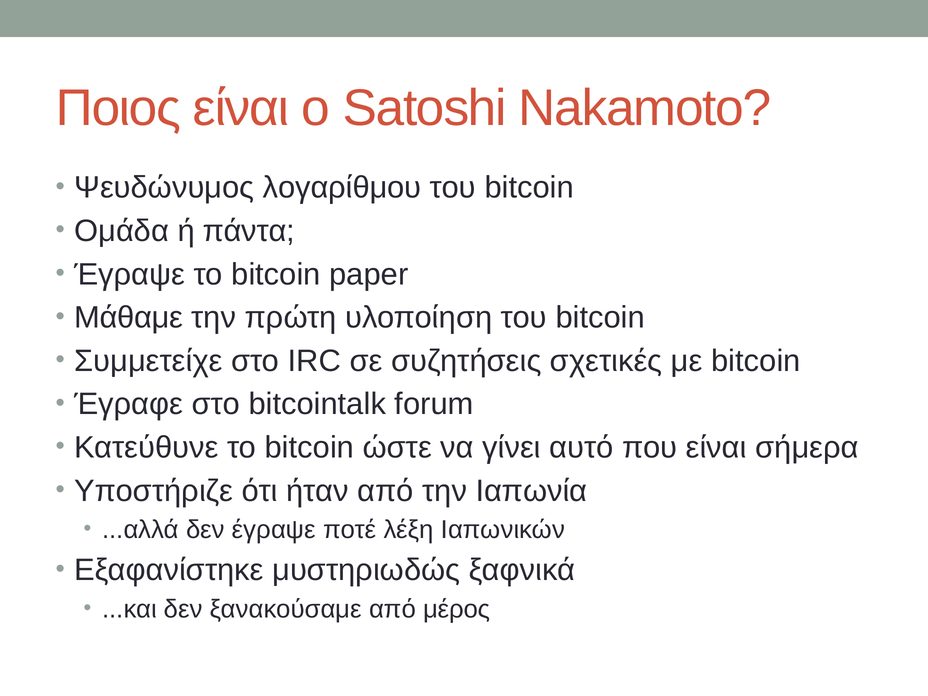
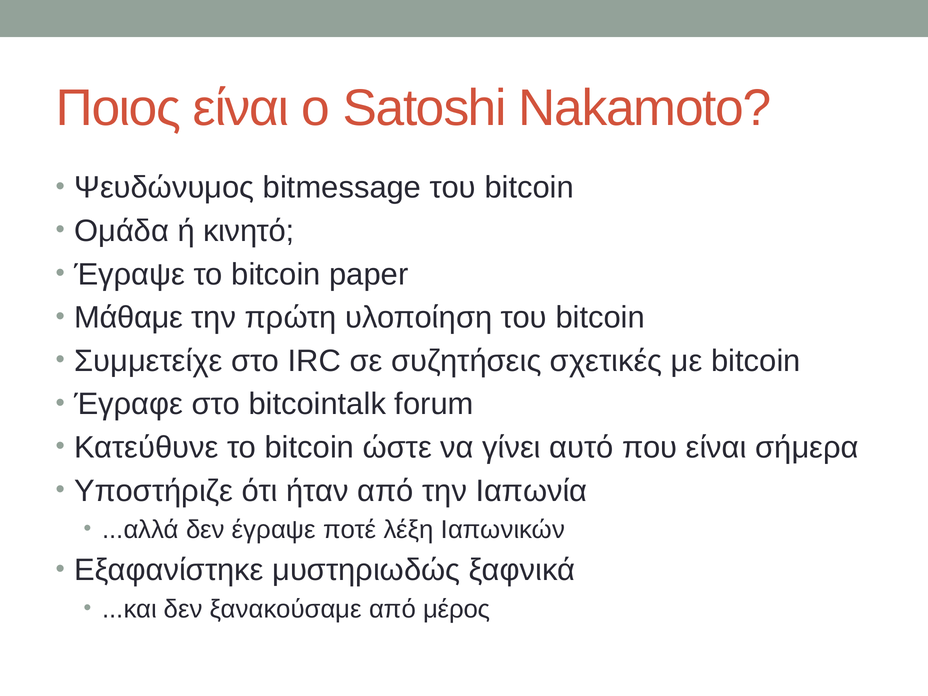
λογαρίθμου: λογαρίθμου -> bitmessage (342, 188)
πάντα: πάντα -> κινητό (249, 231)
